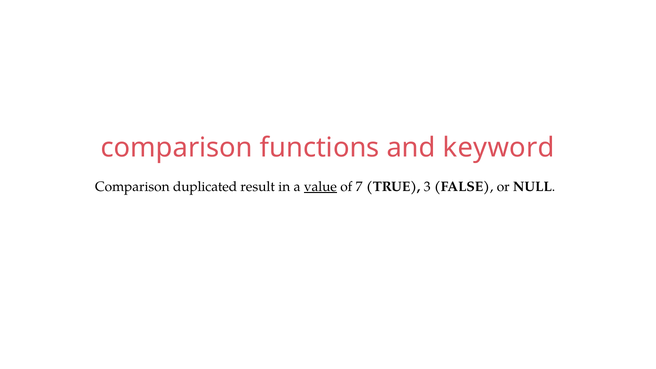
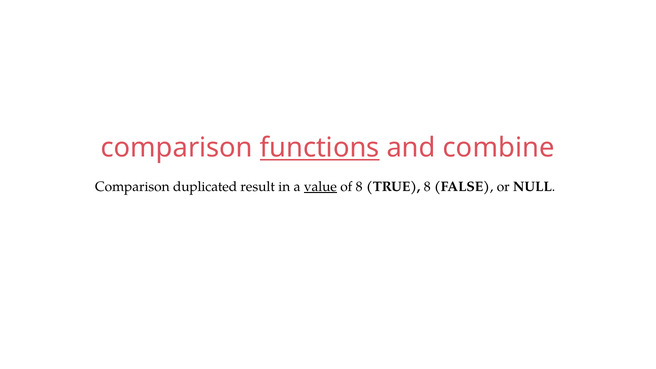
functions underline: none -> present (320, 148)
keyword: keyword -> combine (499, 148)
of 7: 7 -> 8 (359, 187)
TRUE 3: 3 -> 8 (427, 187)
